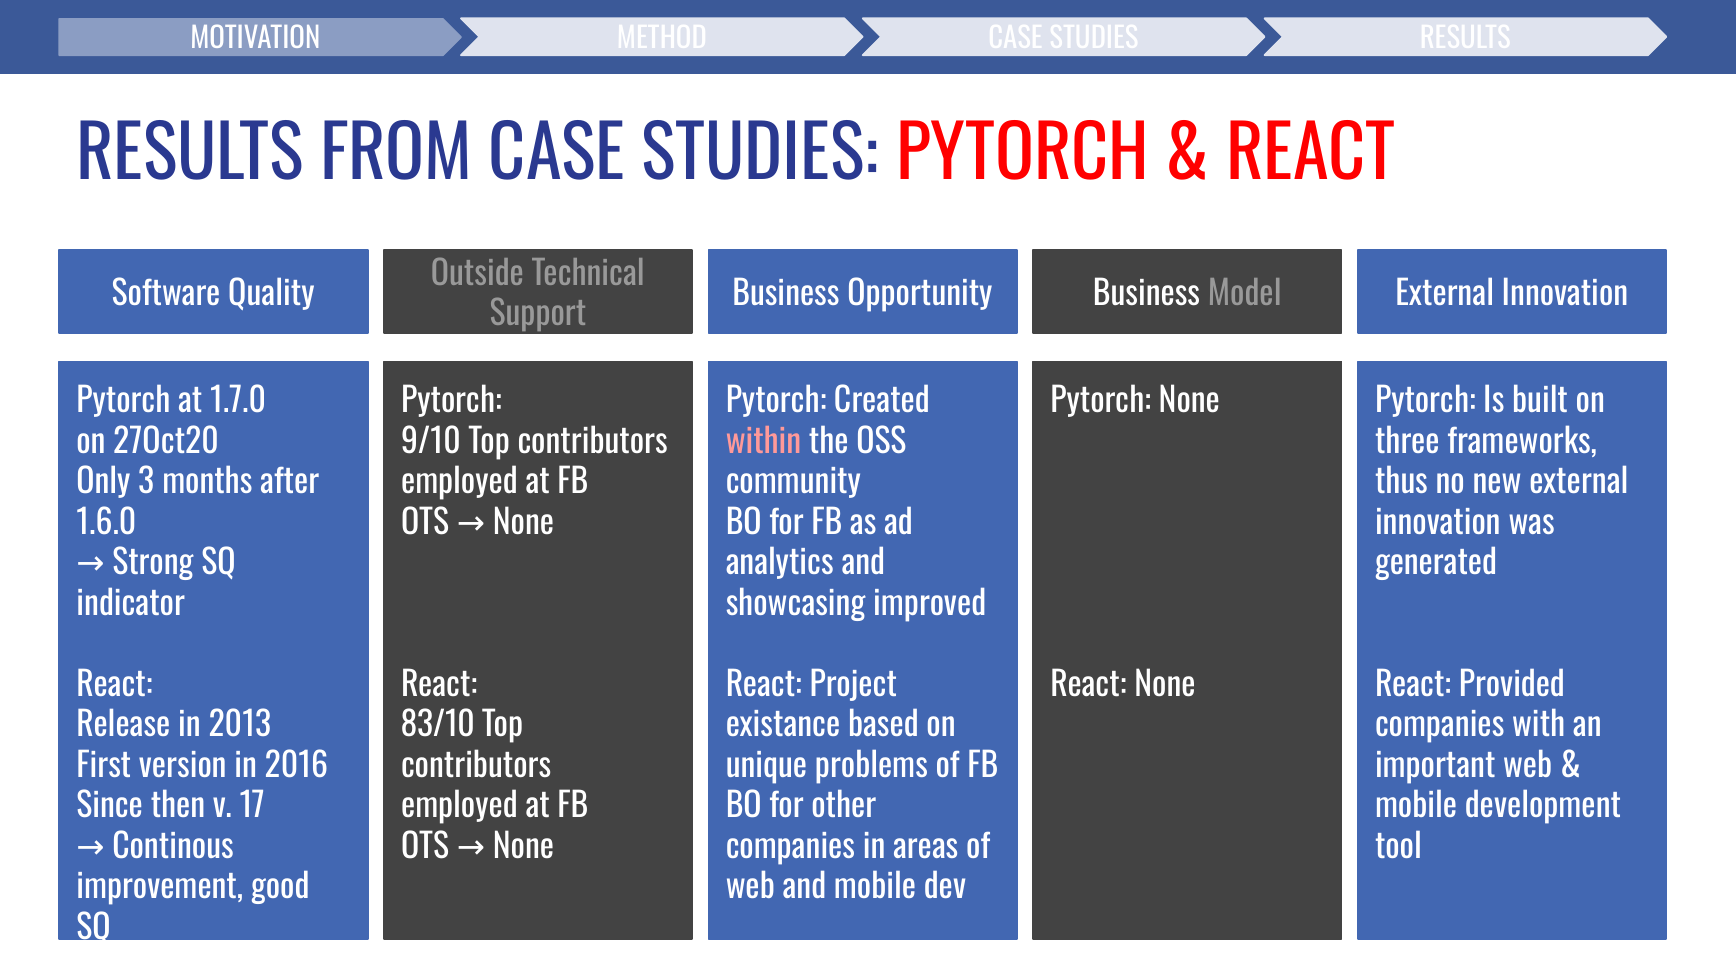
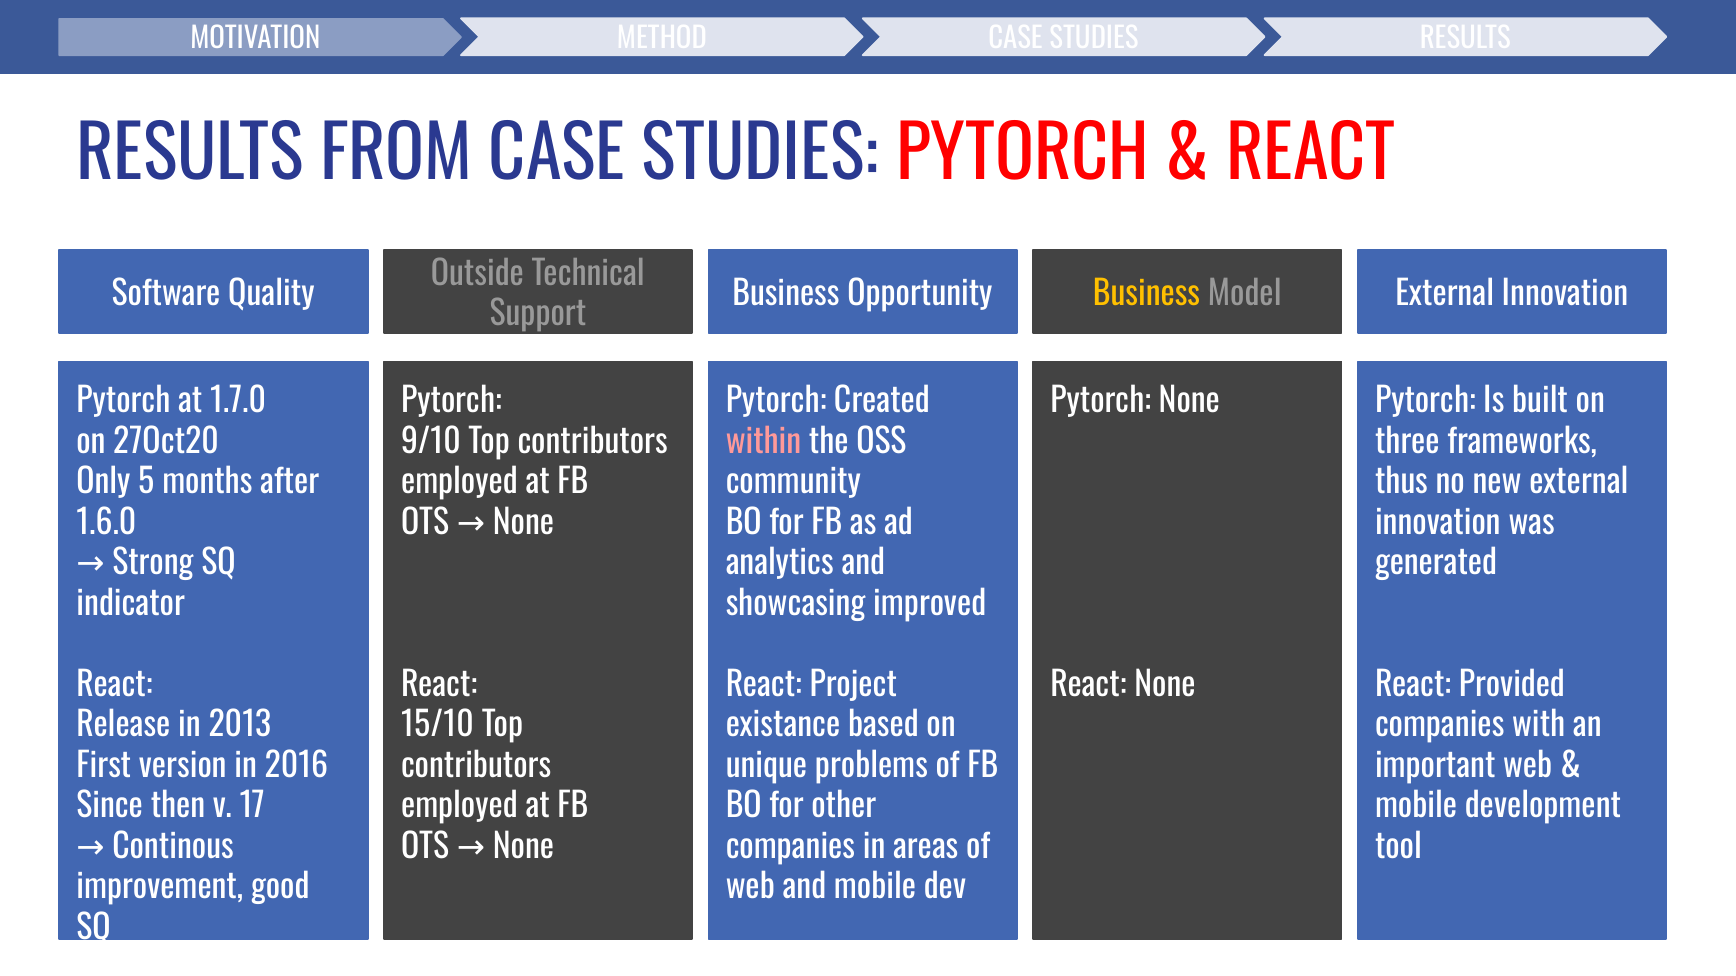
Business colour: white -> yellow (1146, 294)
3: 3 -> 5 (146, 483)
83/10: 83/10 -> 15/10 (437, 726)
